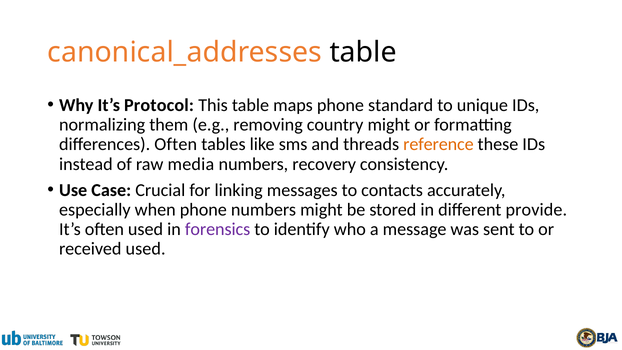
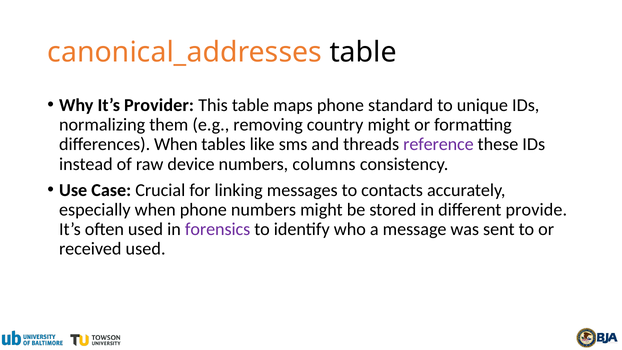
Protocol: Protocol -> Provider (159, 105)
differences Often: Often -> When (176, 144)
reference colour: orange -> purple (438, 144)
media: media -> device (191, 164)
recovery: recovery -> columns (324, 164)
